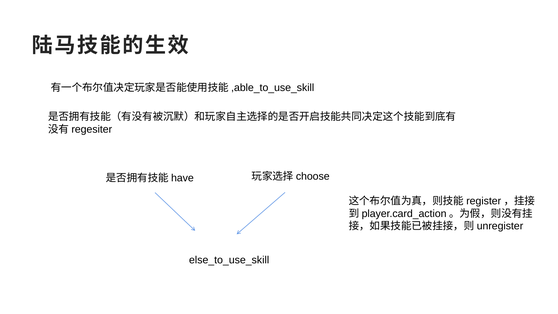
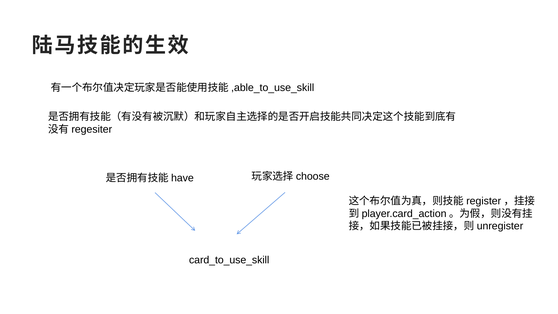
else_to_use_skill: else_to_use_skill -> card_to_use_skill (229, 260)
